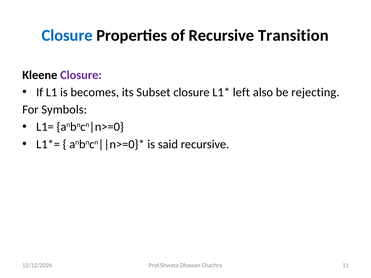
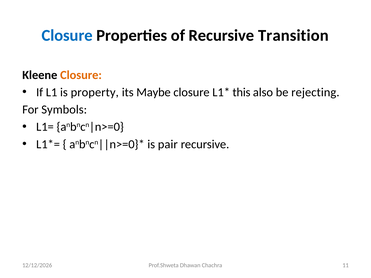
Closure colour: purple -> orange (81, 75)
becomes: becomes -> property (95, 92)
Subset: Subset -> Maybe (154, 92)
left: left -> this (241, 92)
said: said -> pair (168, 144)
